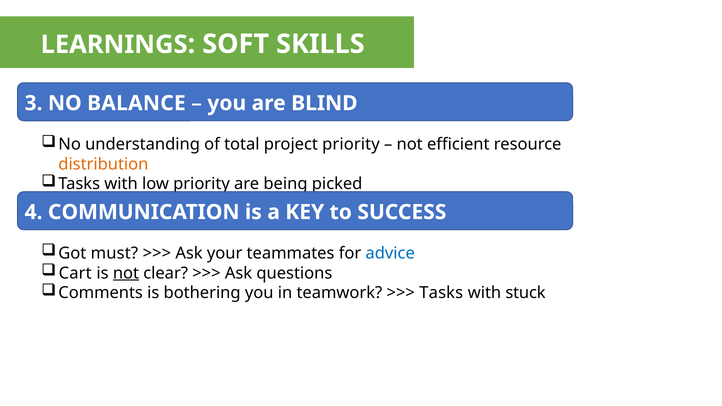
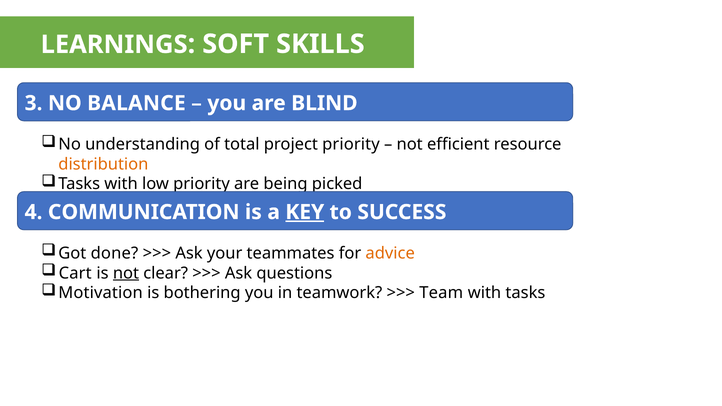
KEY underline: none -> present (305, 212)
must: must -> done (114, 253)
advice colour: blue -> orange (390, 253)
Comments: Comments -> Motivation (101, 293)
Tasks: Tasks -> Team (441, 293)
with stuck: stuck -> tasks (525, 293)
